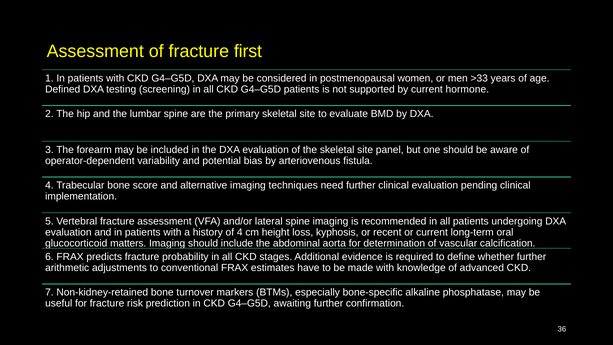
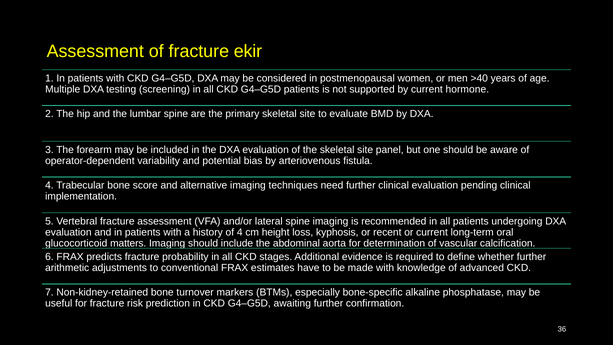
first: first -> ekir (248, 52)
>33: >33 -> >40 (479, 78)
Defined: Defined -> Multiple (63, 89)
